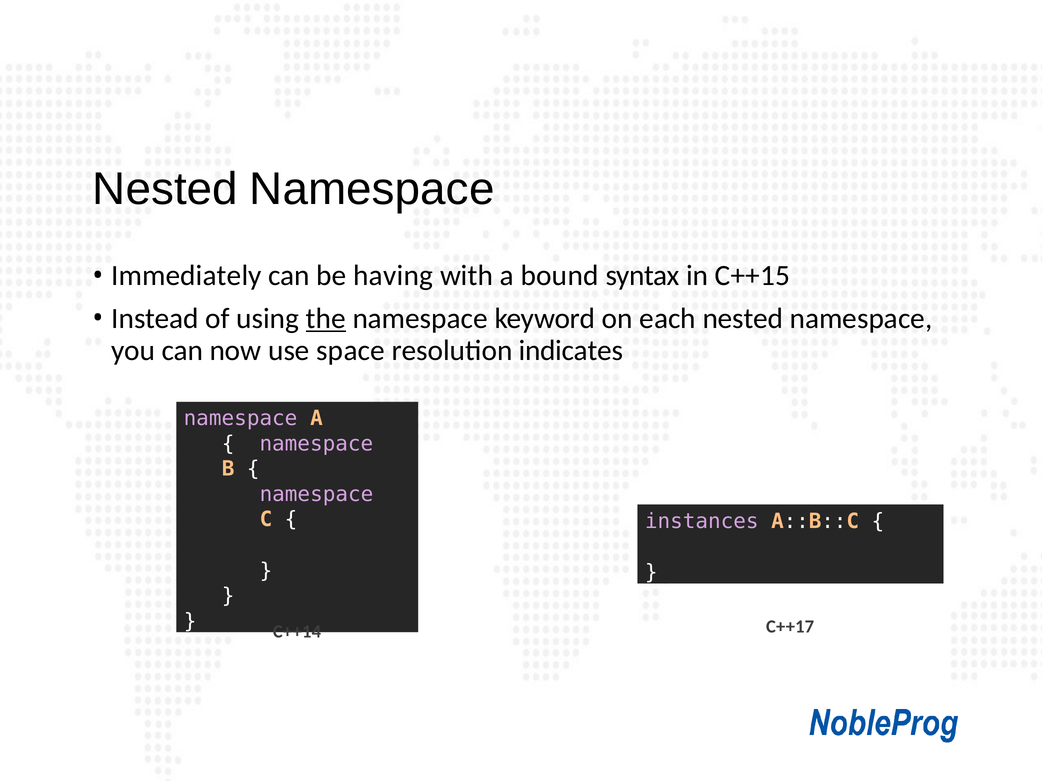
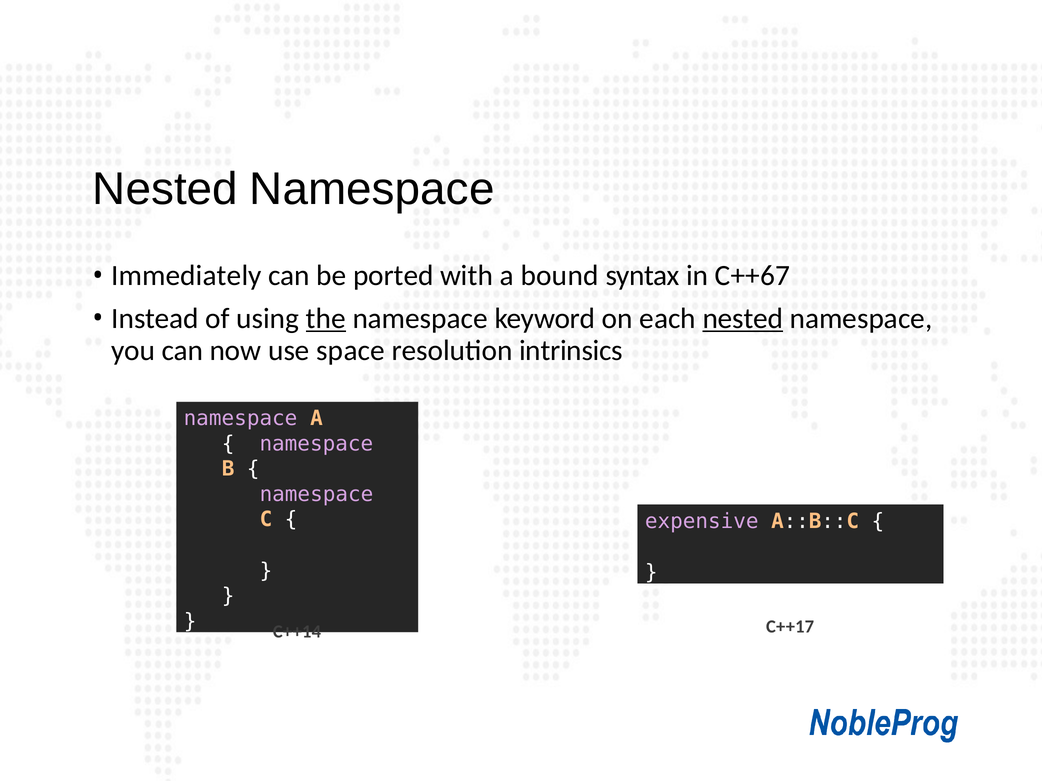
having: having -> ported (393, 276)
C++15: C++15 -> C++67 (752, 276)
nested underline: none -> present (743, 319)
indicates: indicates -> intrinsics (571, 351)
instances: instances -> expensive (702, 522)
